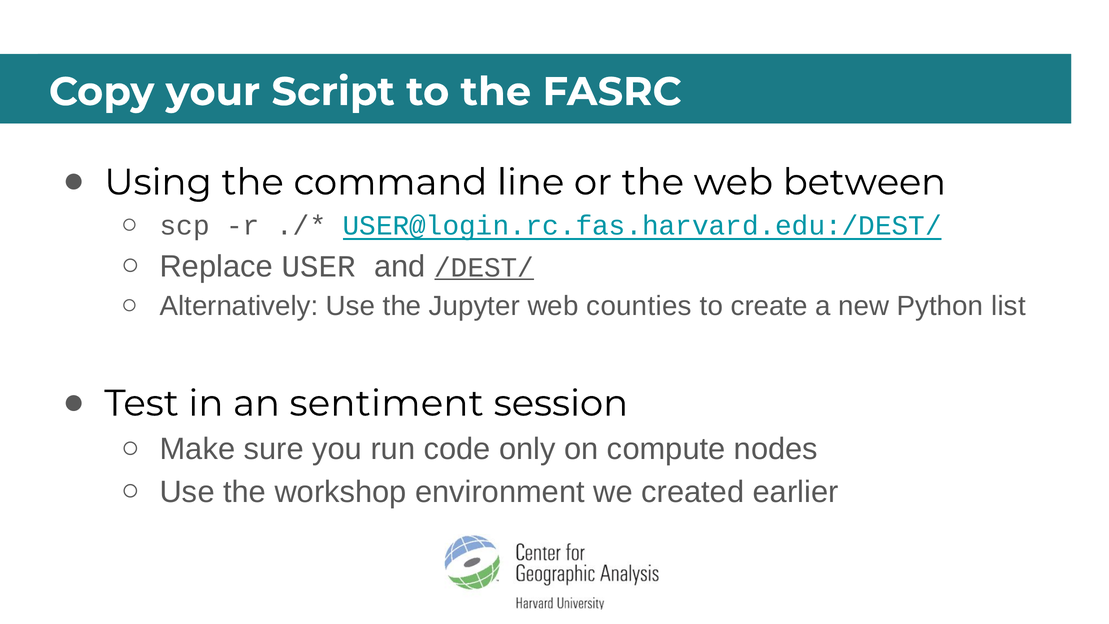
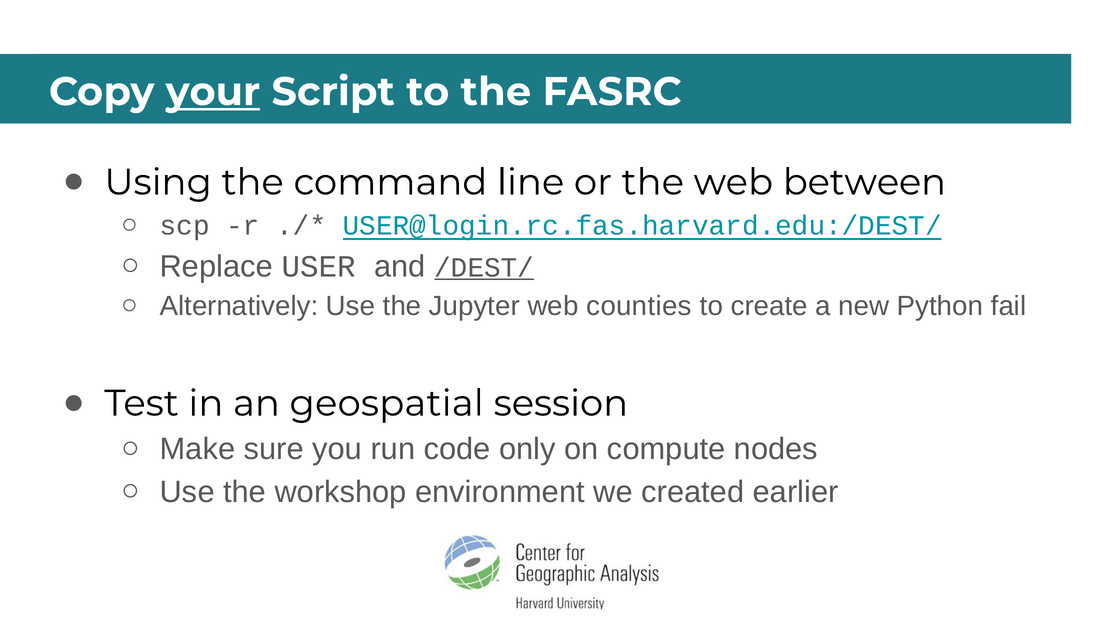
your underline: none -> present (213, 92)
list: list -> fail (1009, 306)
sentiment: sentiment -> geospatial (387, 403)
